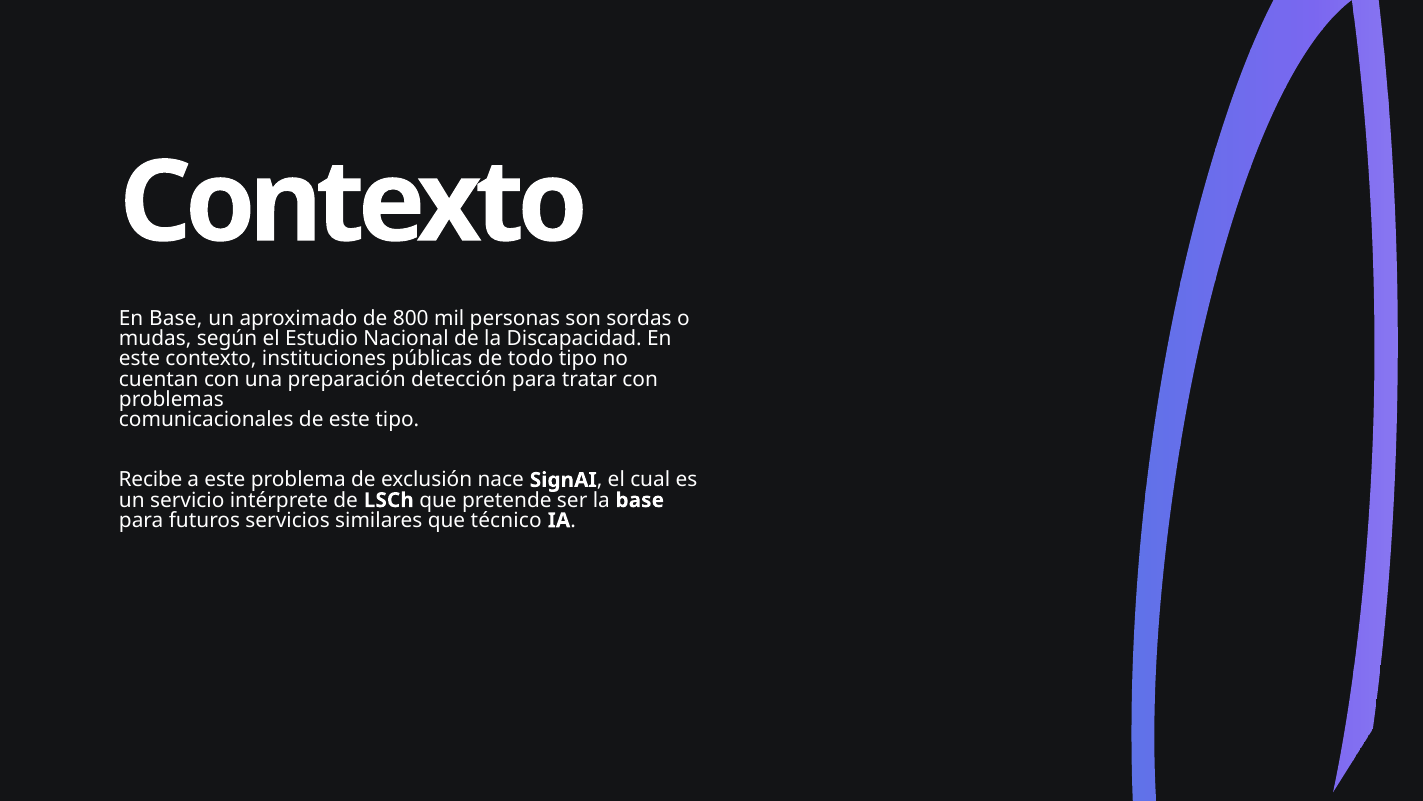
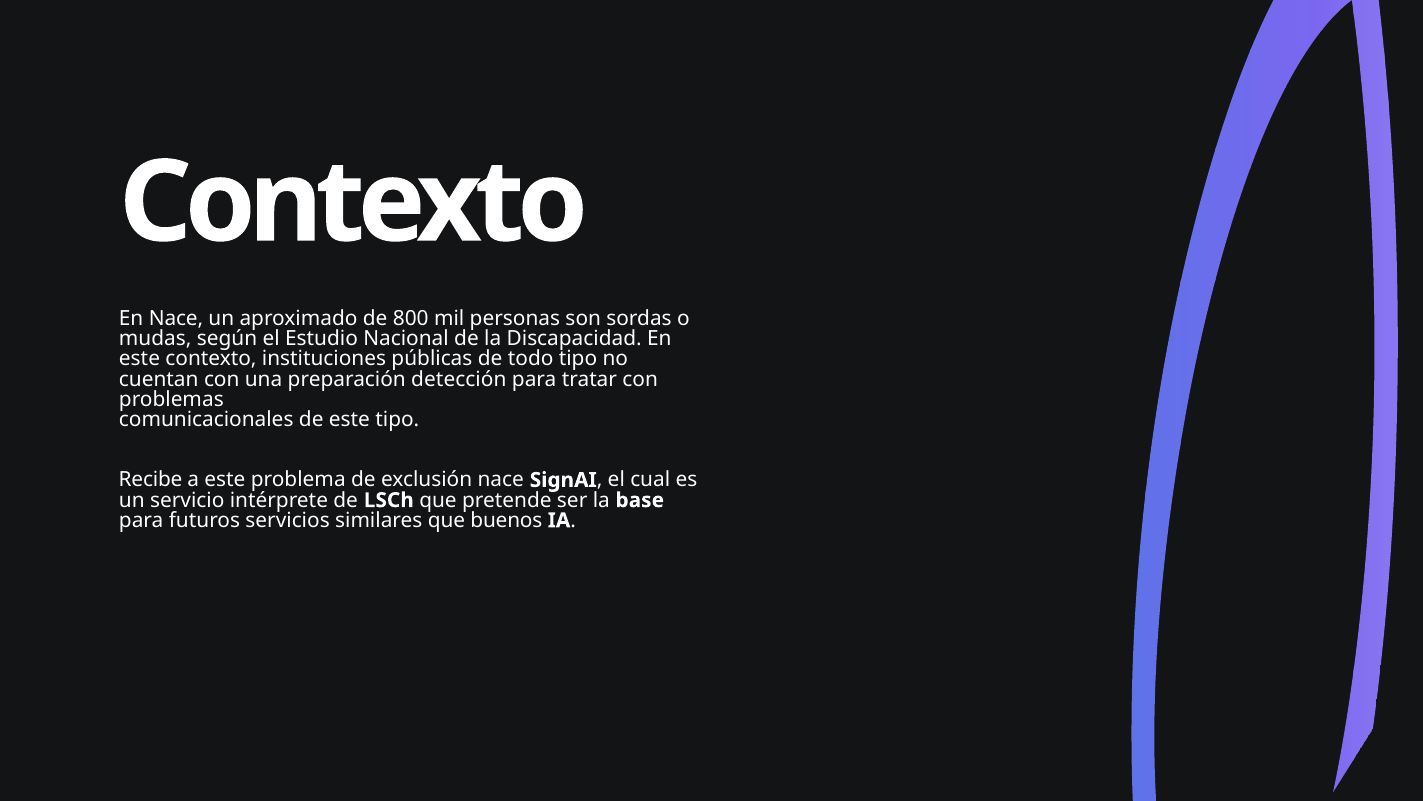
En Base: Base -> Nace (176, 318)
técnico: técnico -> buenos (506, 520)
